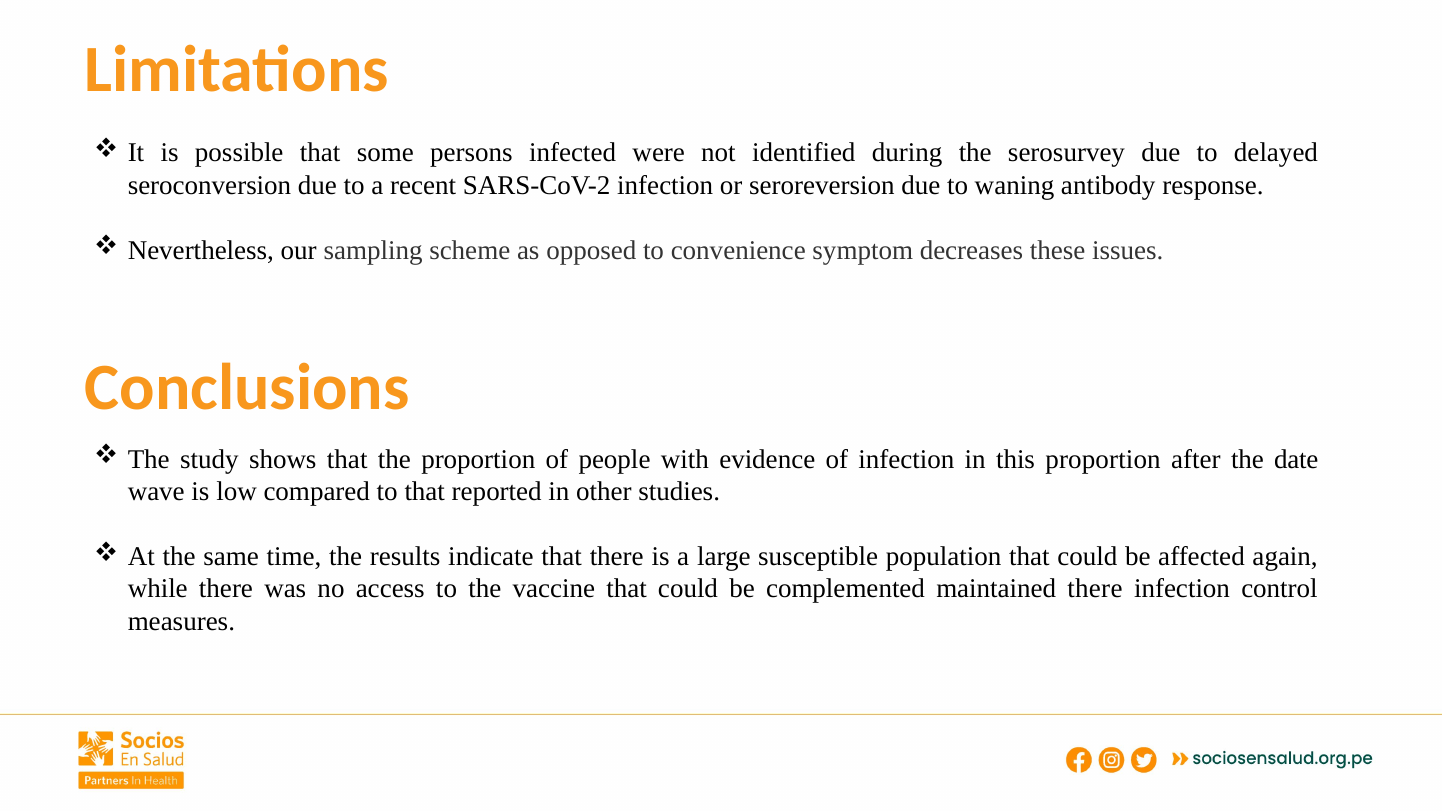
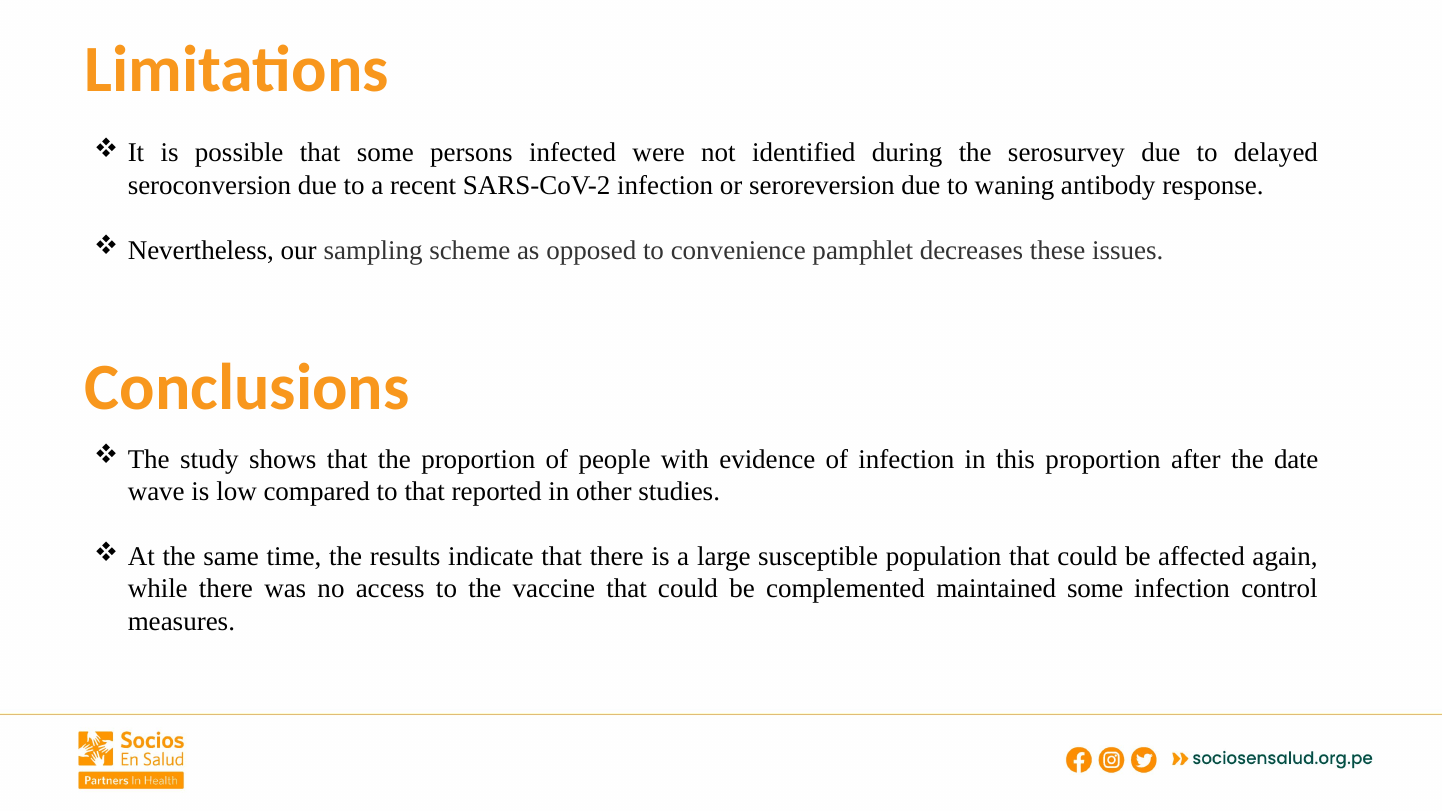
symptom: symptom -> pamphlet (863, 250)
maintained there: there -> some (1095, 589)
